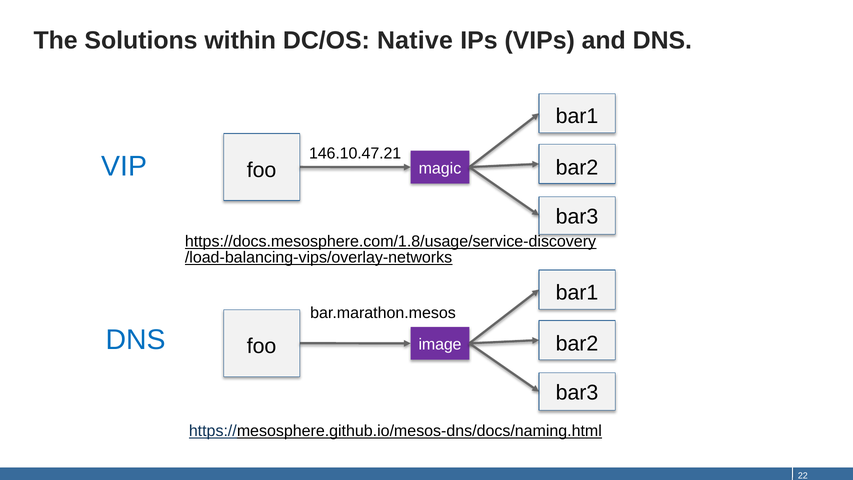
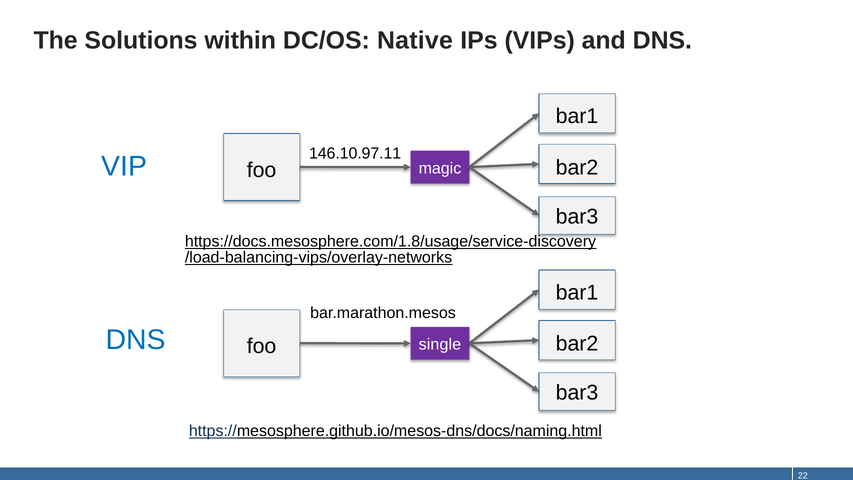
146.10.47.21: 146.10.47.21 -> 146.10.97.11 (355, 153)
image: image -> single (440, 344)
